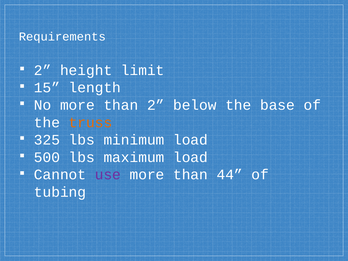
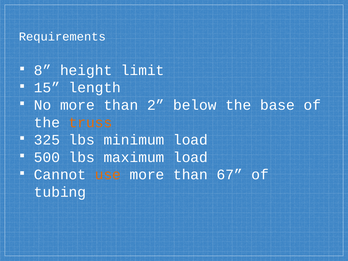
2: 2 -> 8 (43, 70)
use colour: purple -> orange (108, 175)
44: 44 -> 67 (230, 175)
